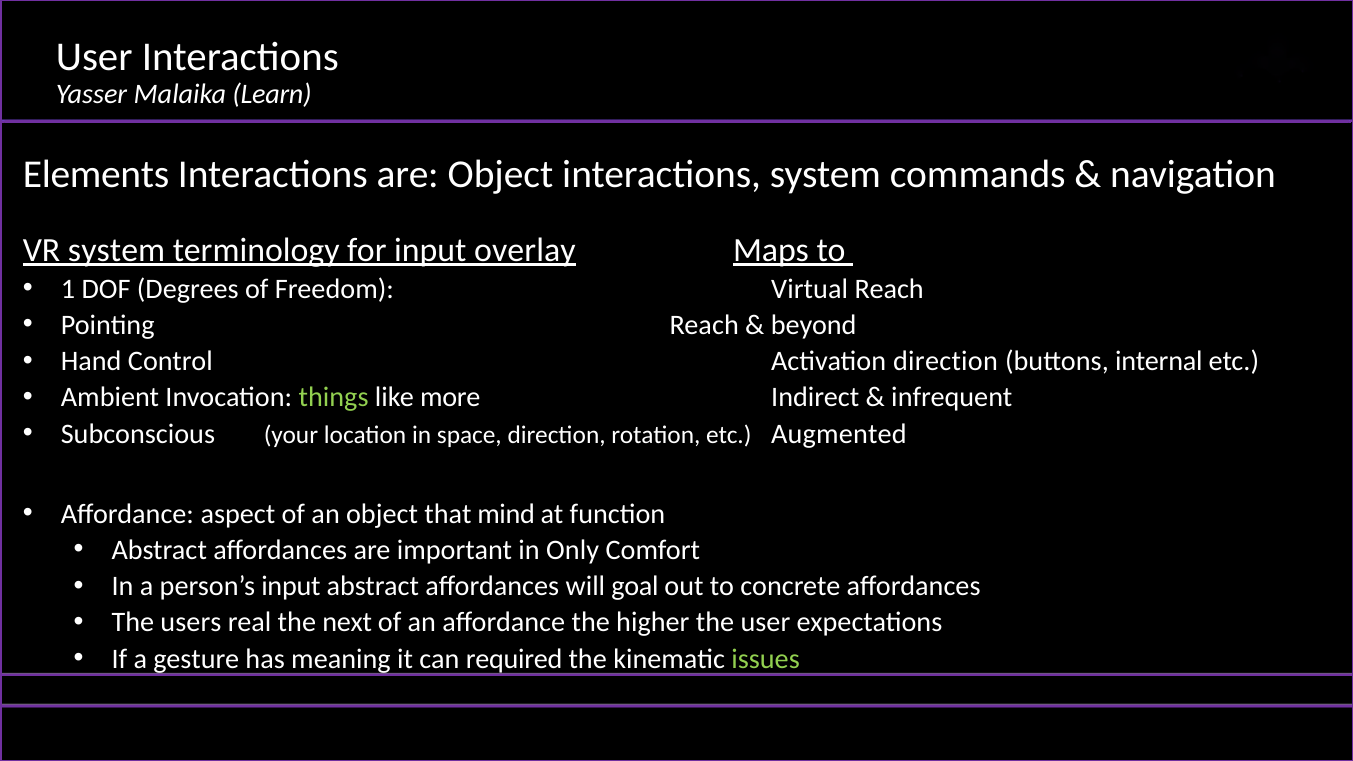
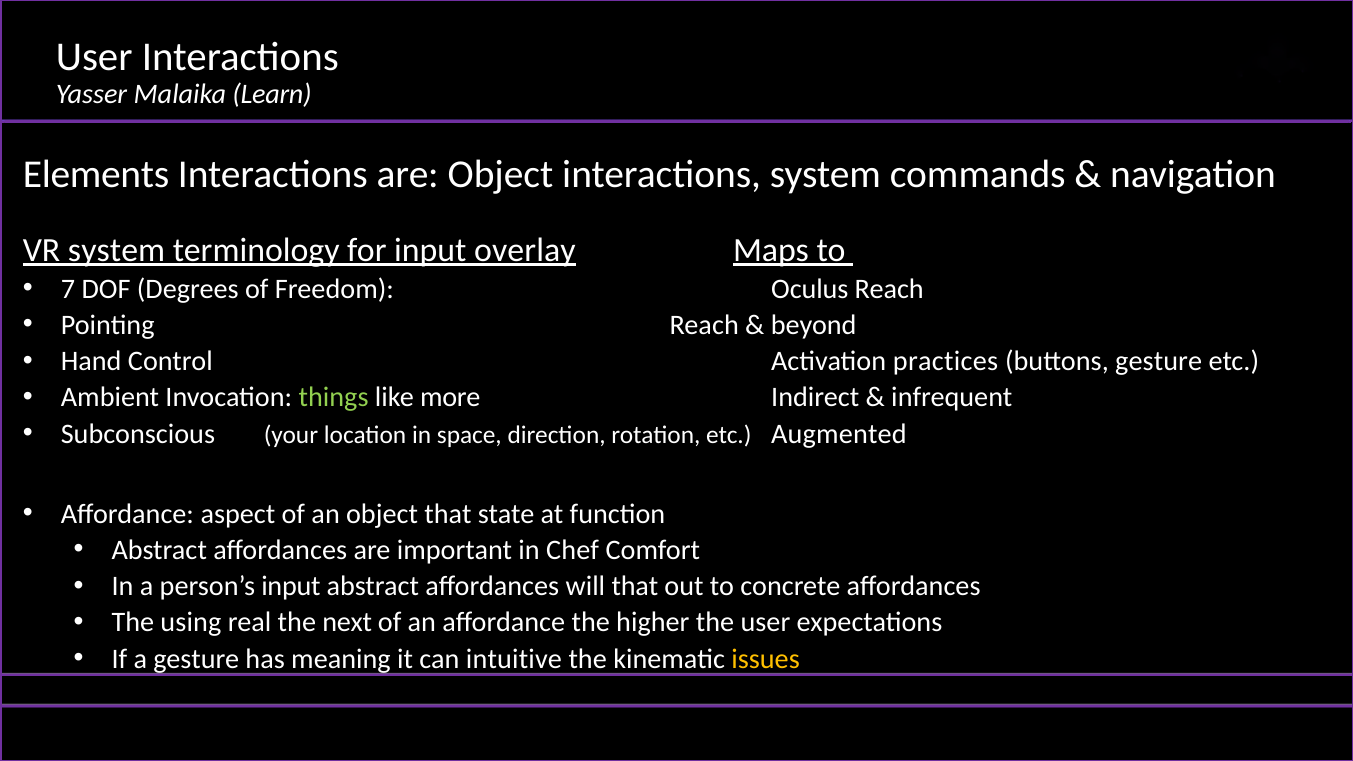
1: 1 -> 7 (68, 289)
Virtual: Virtual -> Oculus (810, 289)
Activation direction: direction -> practices (946, 361)
buttons internal: internal -> gesture (1159, 361)
mind: mind -> state (506, 514)
Only: Only -> Chef (573, 550)
will goal: goal -> that (635, 587)
users: users -> using (191, 623)
required: required -> intuitive (514, 659)
issues colour: light green -> yellow (766, 659)
